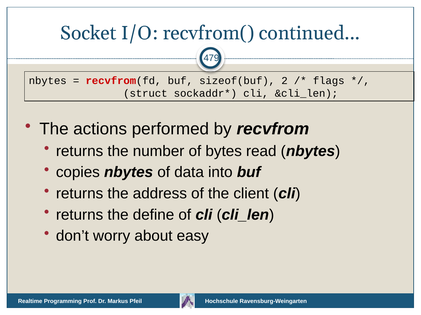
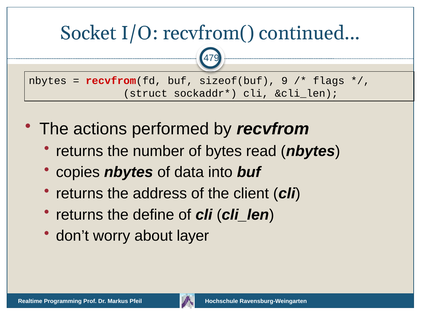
2: 2 -> 9 (285, 81)
easy: easy -> layer (193, 237)
